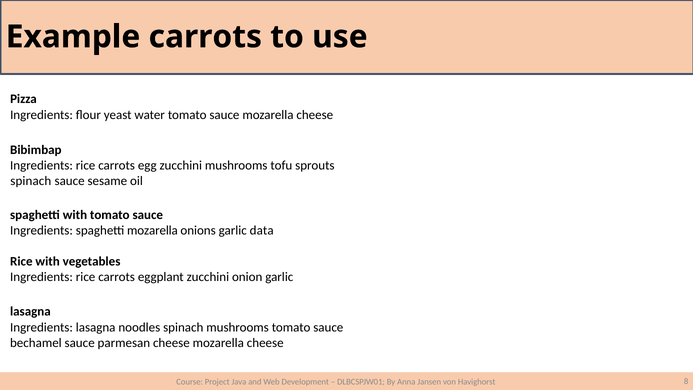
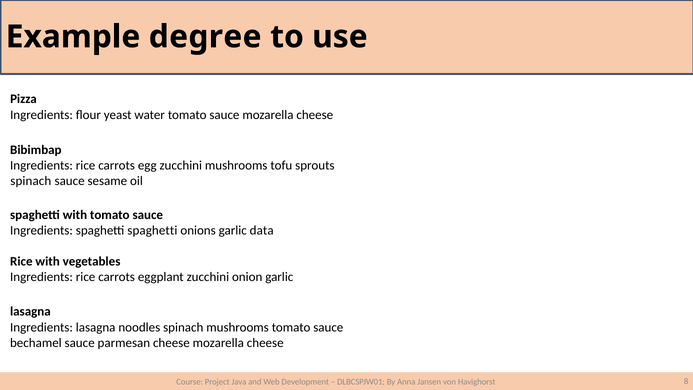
Example carrots: carrots -> degree (205, 37)
spaghetti mozarella: mozarella -> spaghetti (152, 231)
